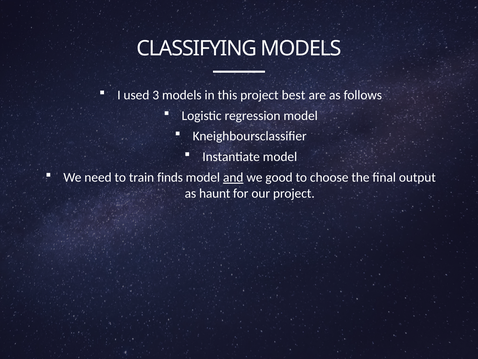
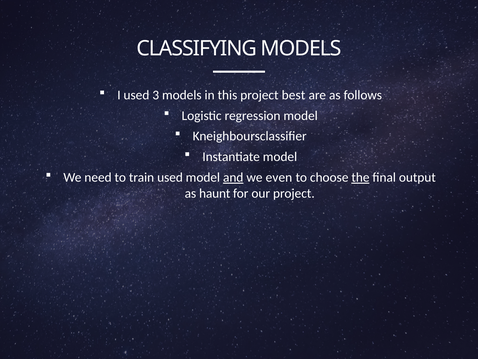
train finds: finds -> used (170, 177)
good: good -> even (279, 177)
the underline: none -> present (360, 177)
